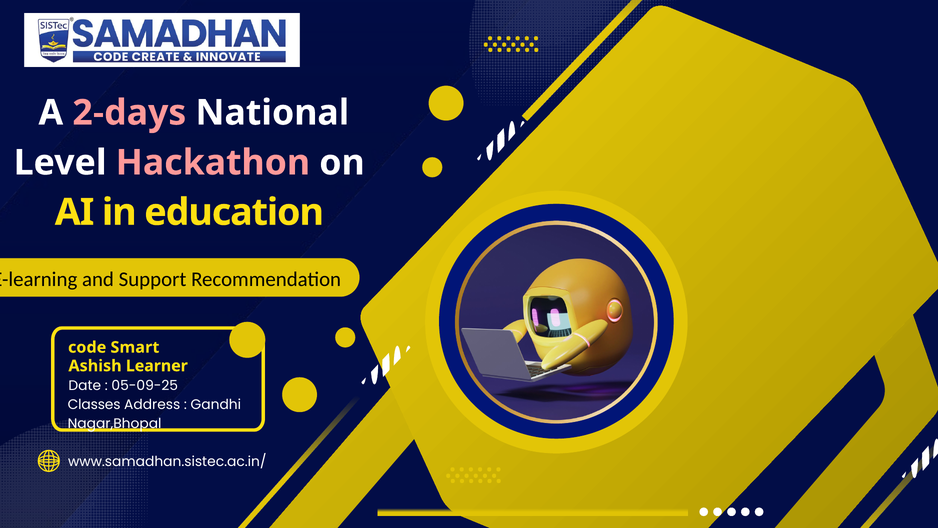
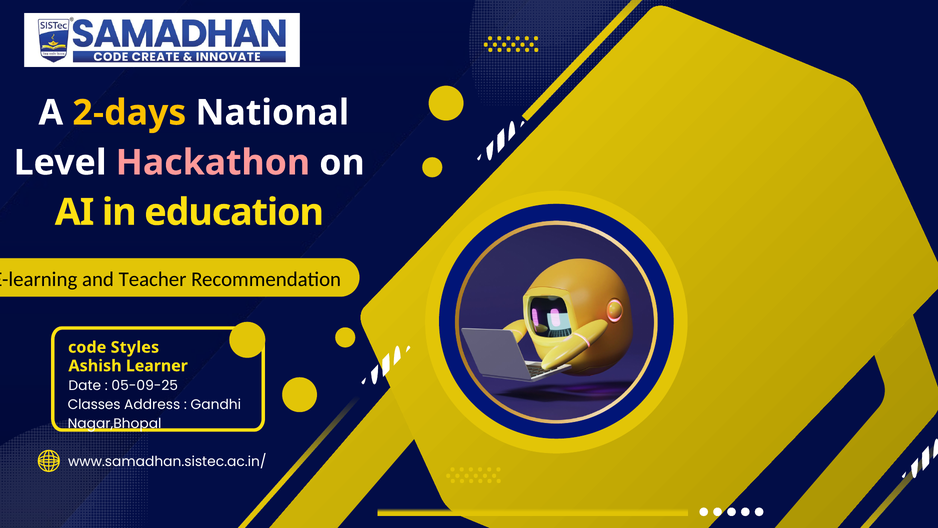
2-days colour: pink -> yellow (129, 113)
Support: Support -> Teacher (153, 279)
Smart: Smart -> Styles (135, 347)
